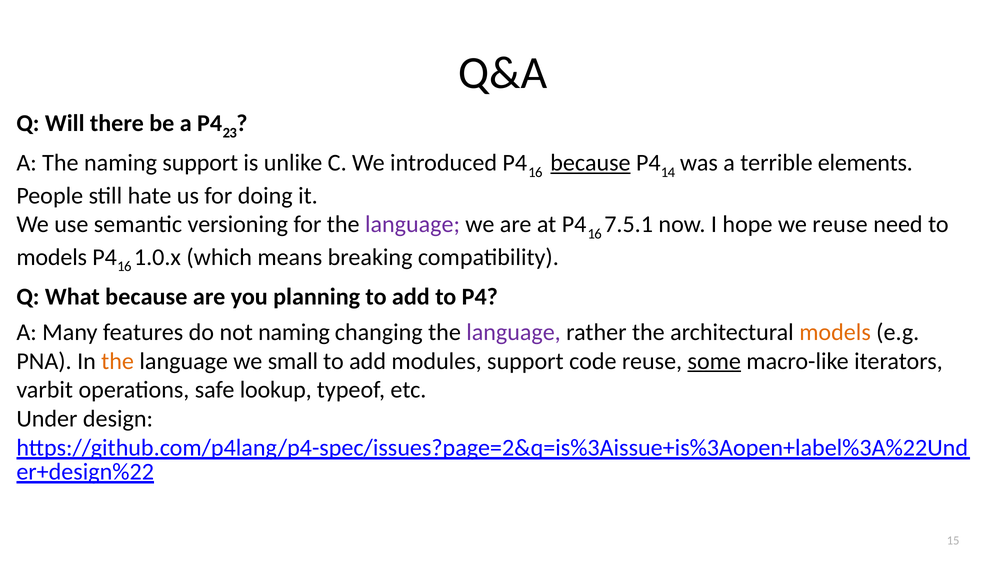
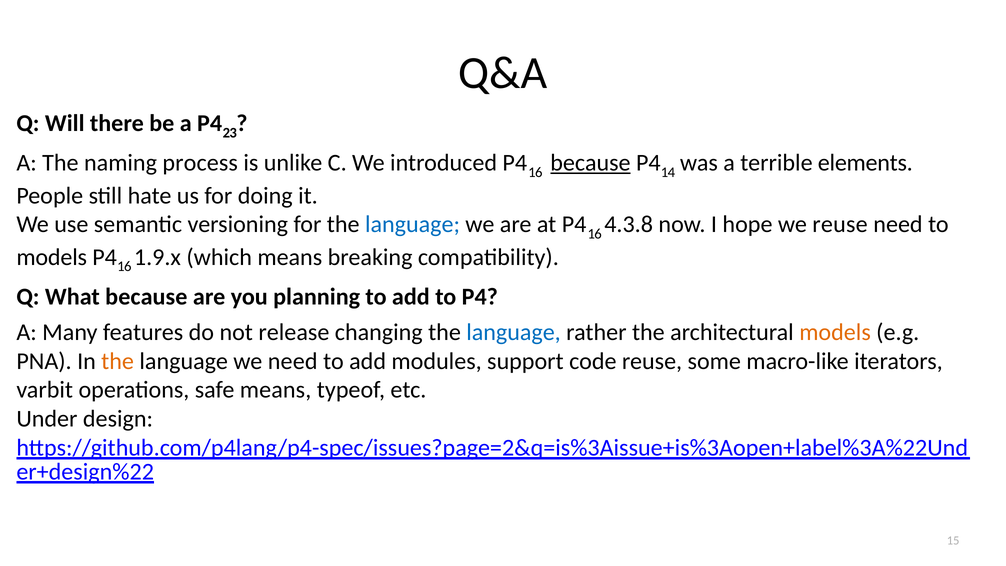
naming support: support -> process (200, 163)
language colour: purple -> blue (412, 224)
7.5.1: 7.5.1 -> 4.3.8 (629, 224)
1.0.x: 1.0.x -> 1.9.x (157, 257)
not naming: naming -> release (294, 332)
language colour: purple -> blue (514, 332)
we small: small -> need (293, 361)
some underline: present -> none (714, 361)
safe lookup: lookup -> means (276, 390)
